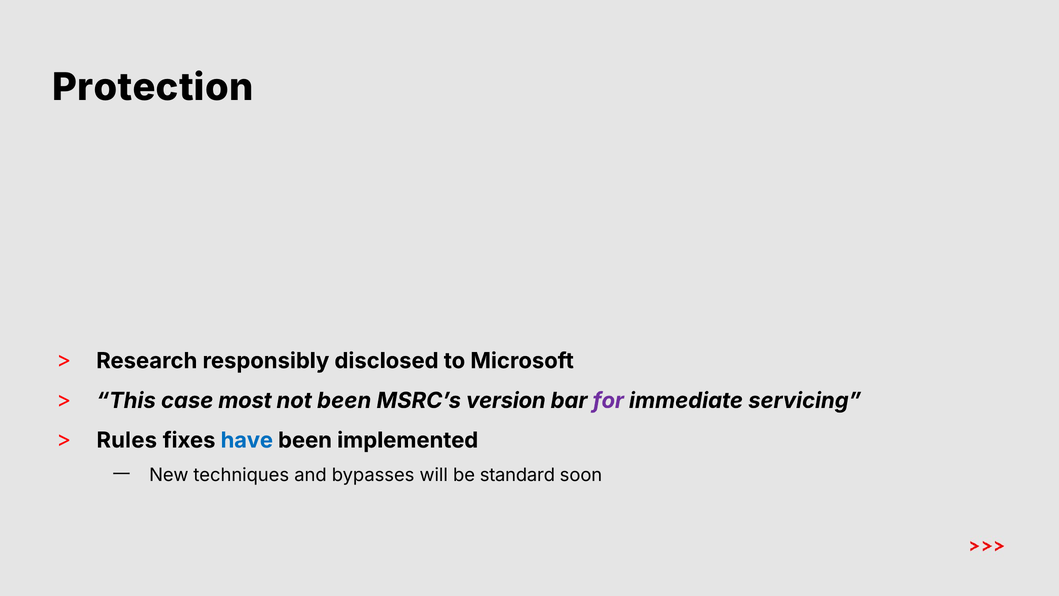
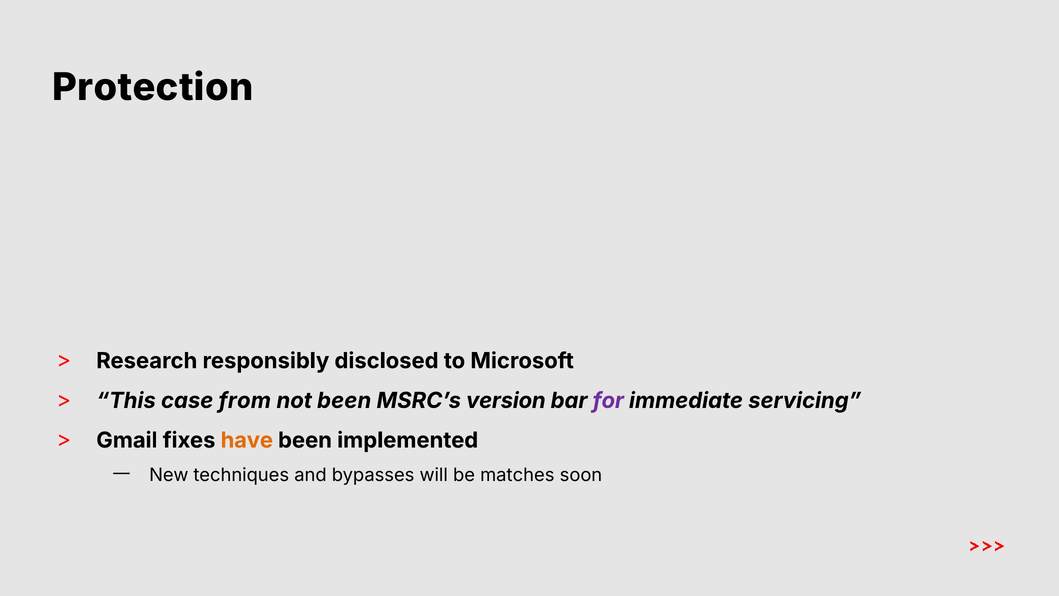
most: most -> from (245, 400)
Rules: Rules -> Gmail (127, 440)
have colour: blue -> orange (247, 440)
standard: standard -> matches (517, 475)
